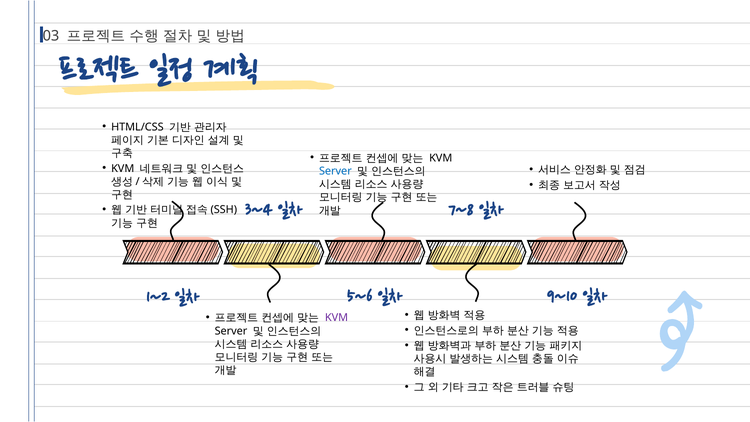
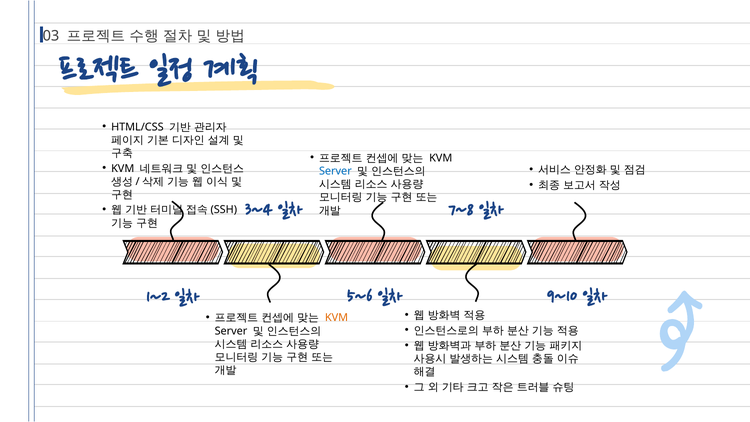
KVM colour: purple -> orange (336, 318)
